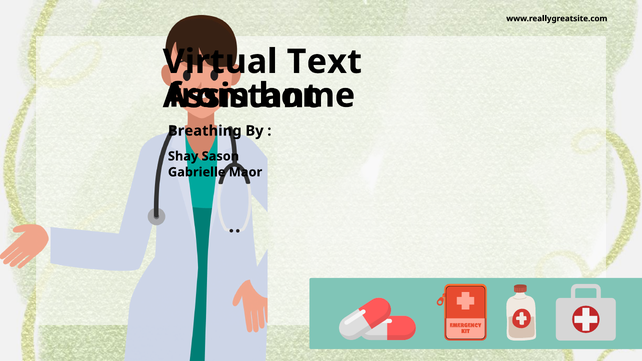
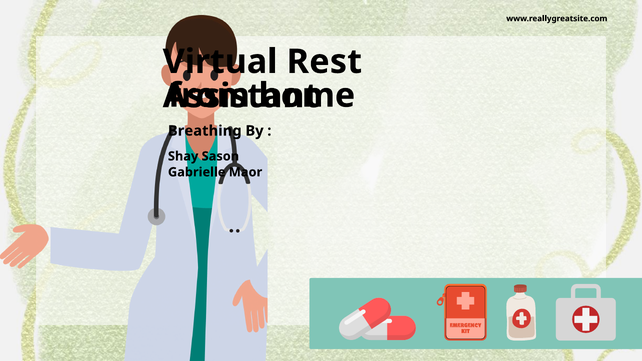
Text: Text -> Rest (324, 62)
